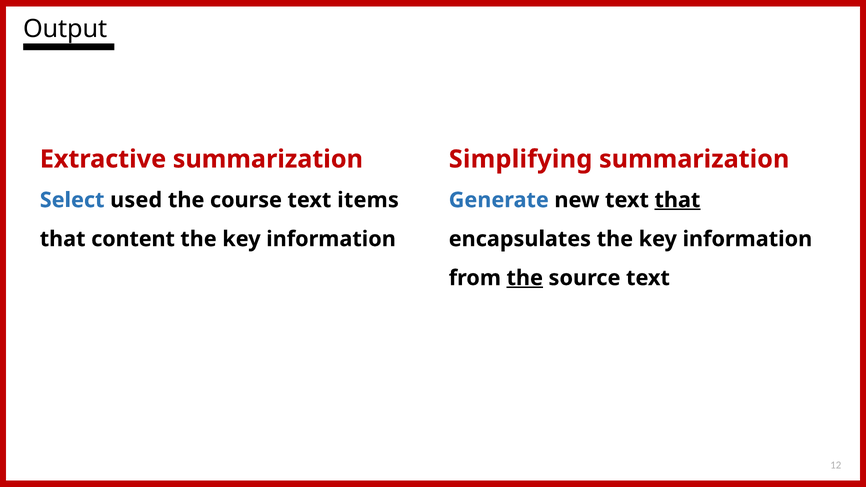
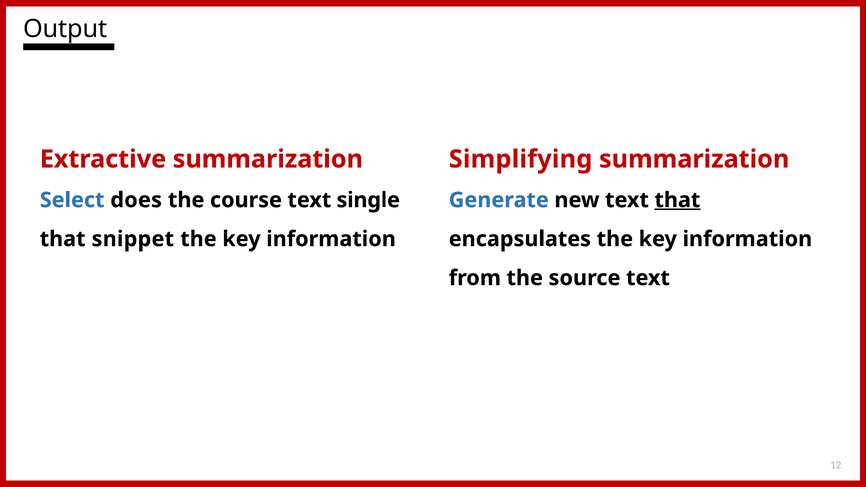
used: used -> does (136, 200)
items: items -> single (368, 200)
content: content -> snippet (133, 239)
the underline: present -> none (525, 278)
